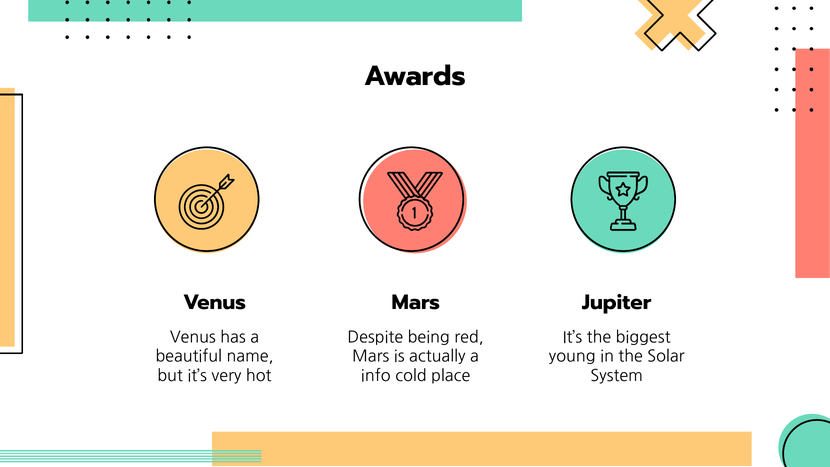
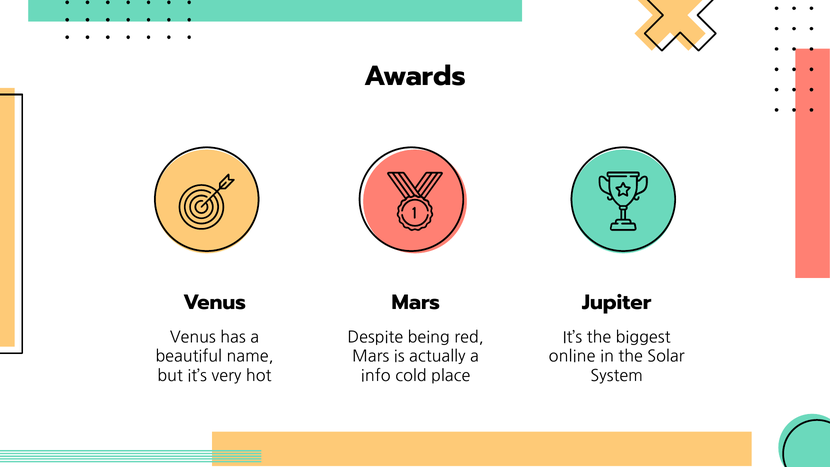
young: young -> online (572, 357)
